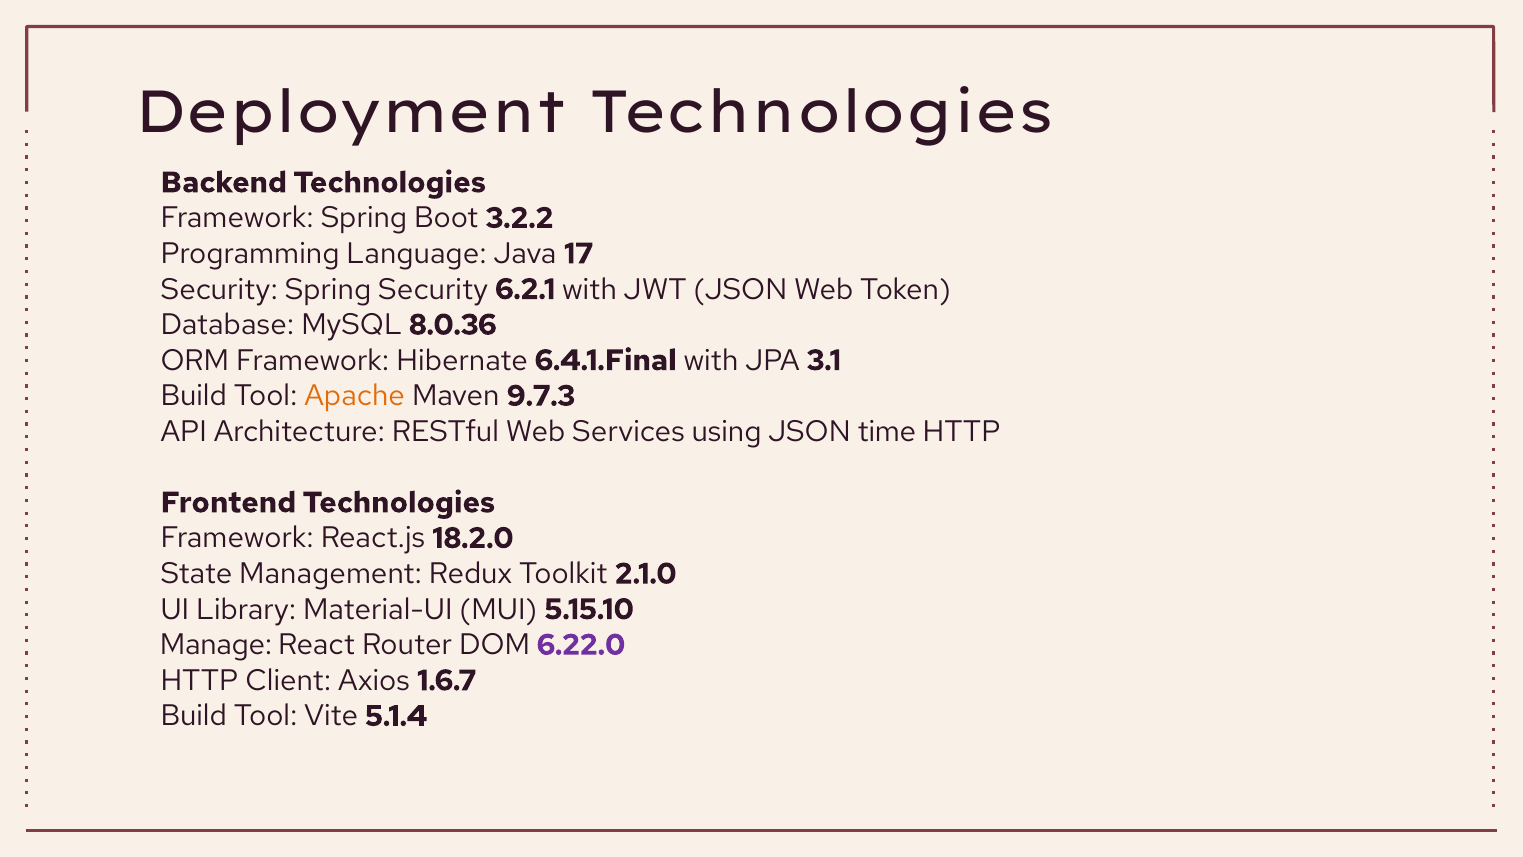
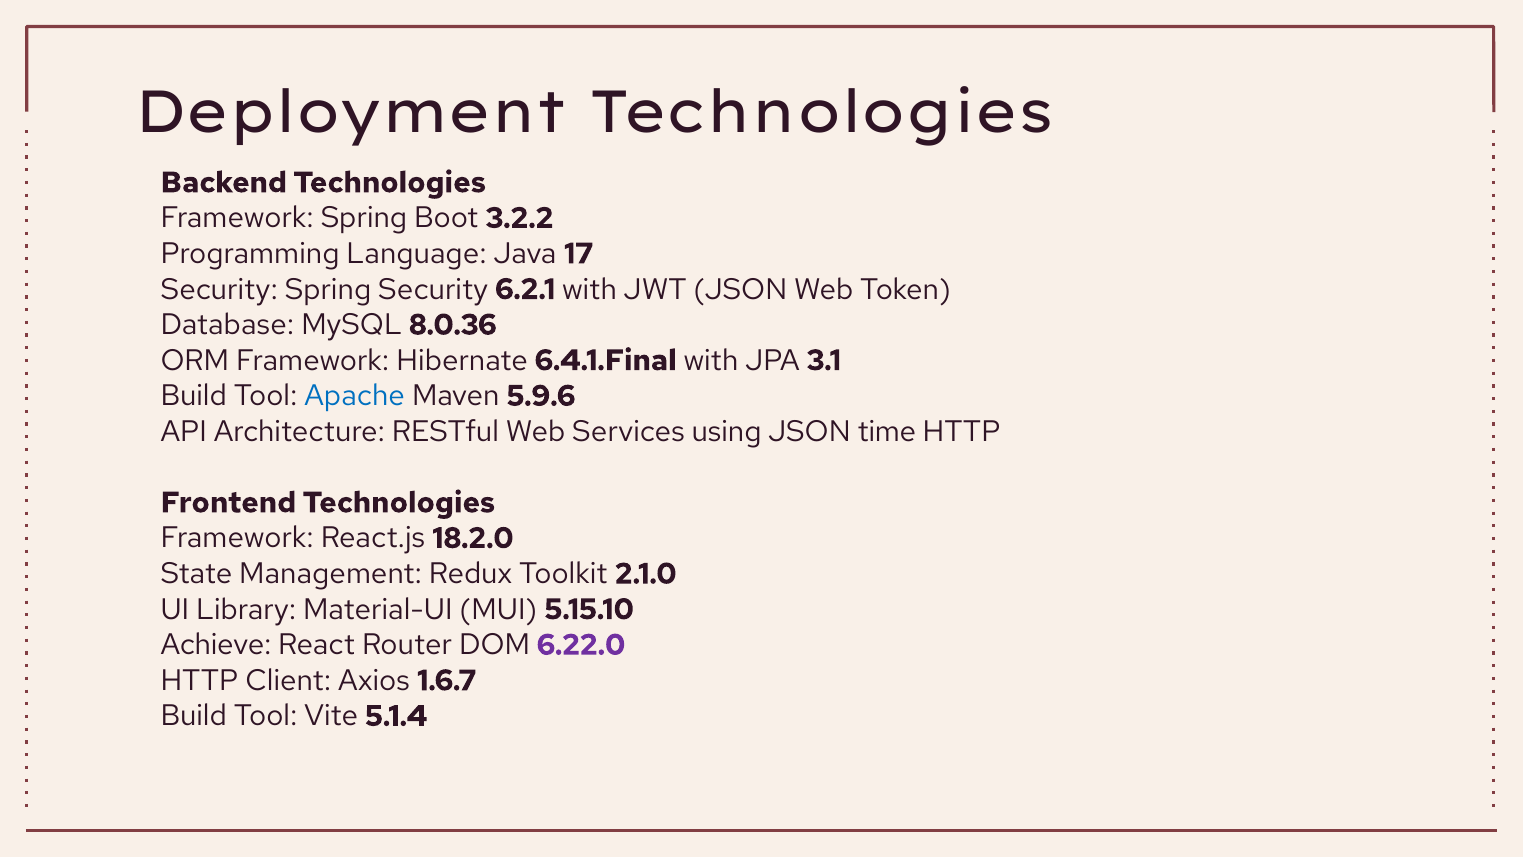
Apache colour: orange -> blue (355, 396)
9.7.3: 9.7.3 -> 5.9.6 (541, 396)
Manage: Manage -> Achieve (216, 645)
